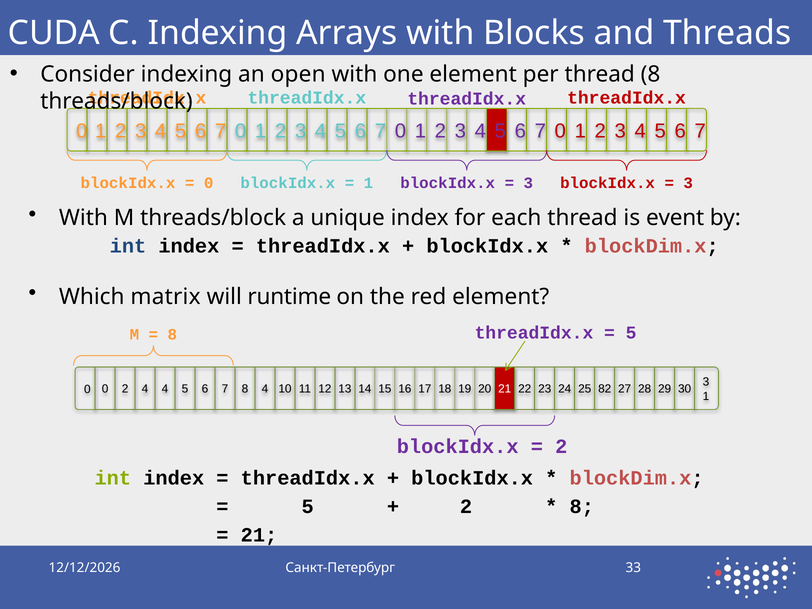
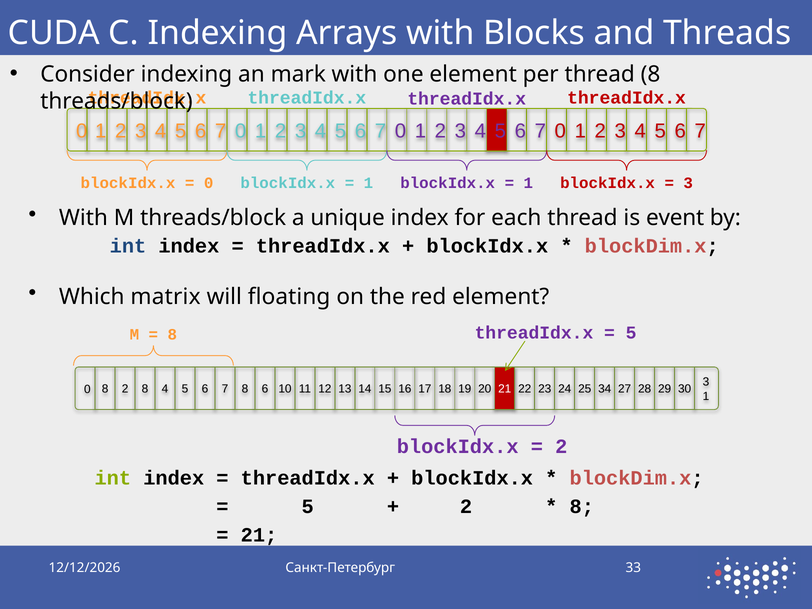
open: open -> mark (298, 74)
3: 3 -> 1 (528, 183)
runtime: runtime -> floating (289, 297)
0 0: 0 -> 8 (105, 389)
2 4: 4 -> 8 (145, 389)
8 4: 4 -> 6 (265, 389)
82: 82 -> 34 (605, 389)
